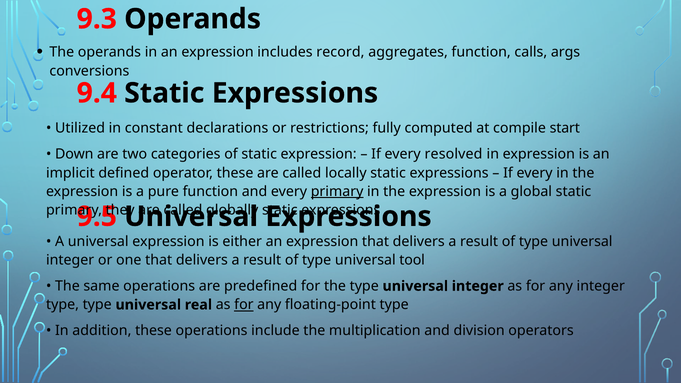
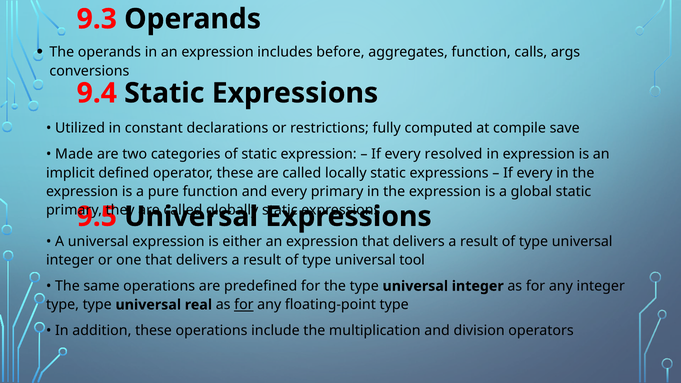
record: record -> before (340, 52)
start: start -> save (565, 128)
Down: Down -> Made (74, 154)
primary underline: present -> none (337, 192)
